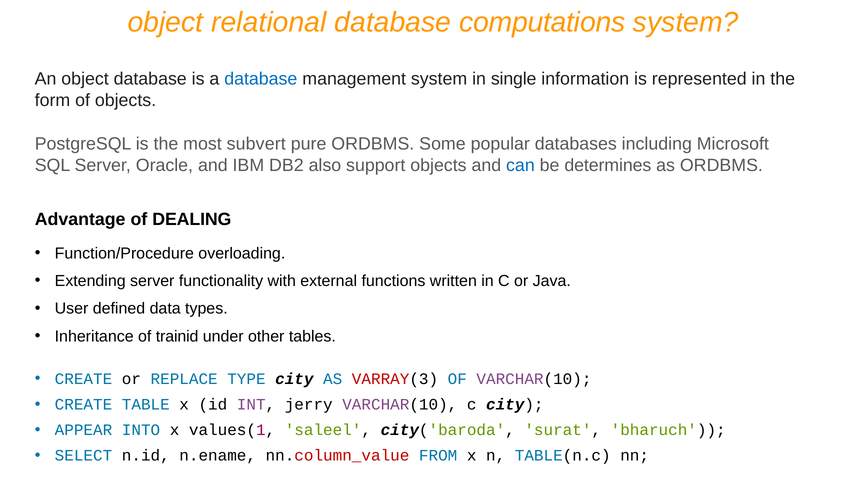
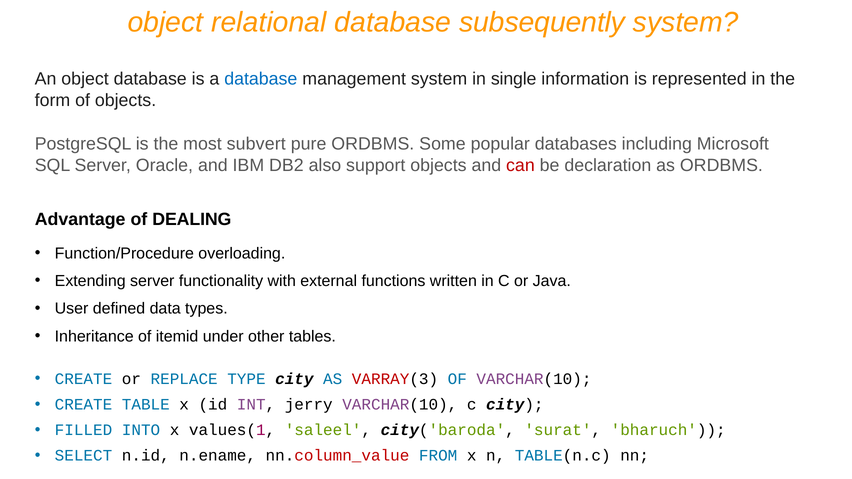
computations: computations -> subsequently (542, 22)
can colour: blue -> red (520, 165)
determines: determines -> declaration (608, 165)
trainid: trainid -> itemid (177, 336)
APPEAR: APPEAR -> FILLED (83, 430)
